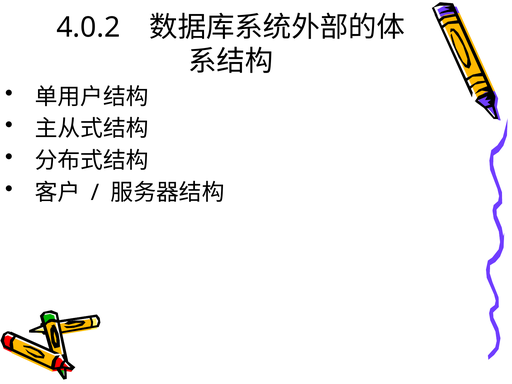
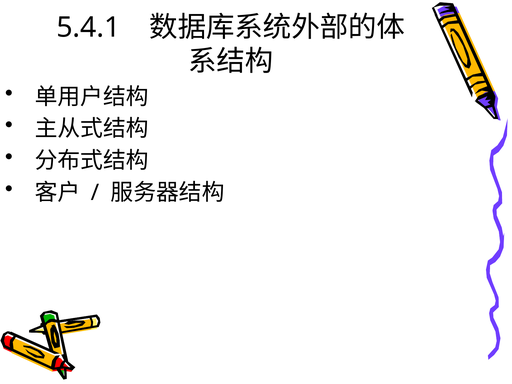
4.0.2: 4.0.2 -> 5.4.1 (88, 27)
